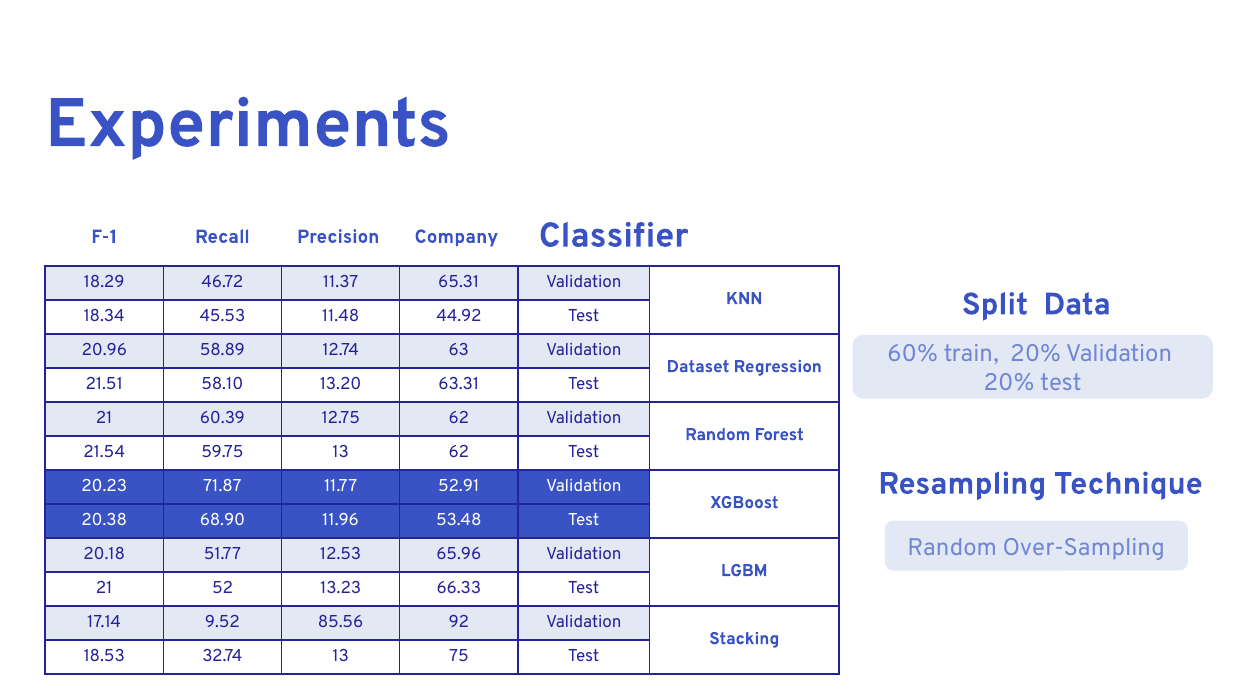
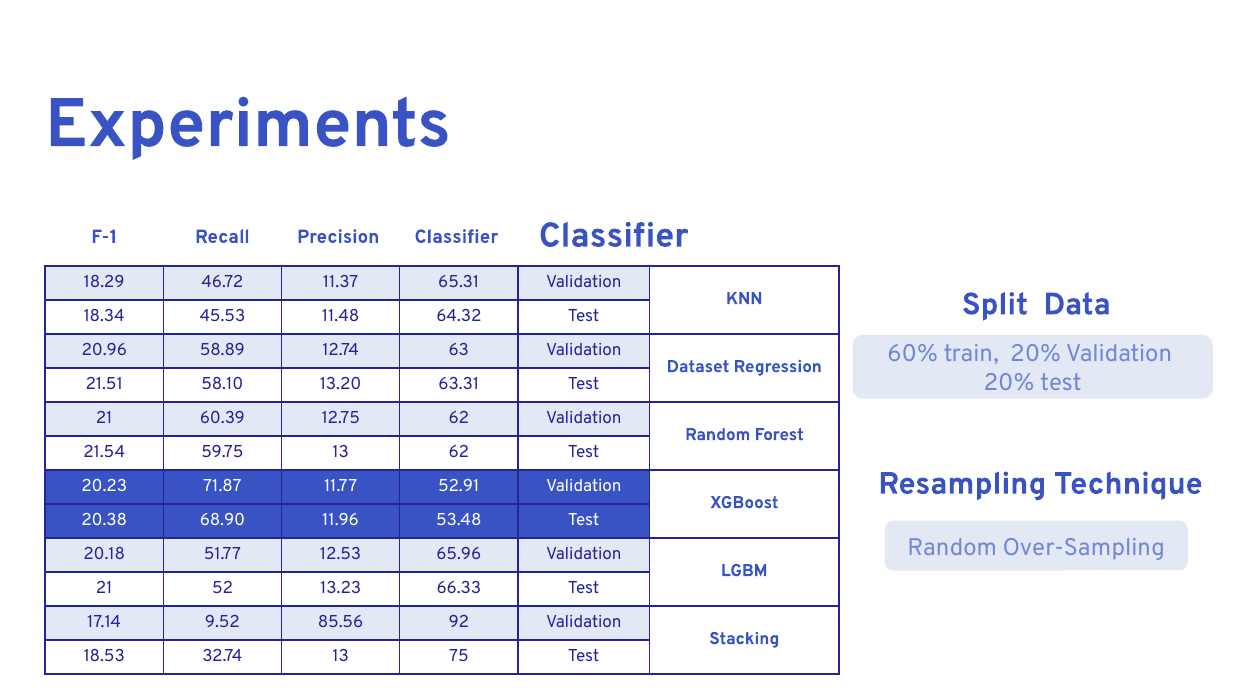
Precision Company: Company -> Classifier (456, 236)
44.92: 44.92 -> 64.32 (459, 315)
